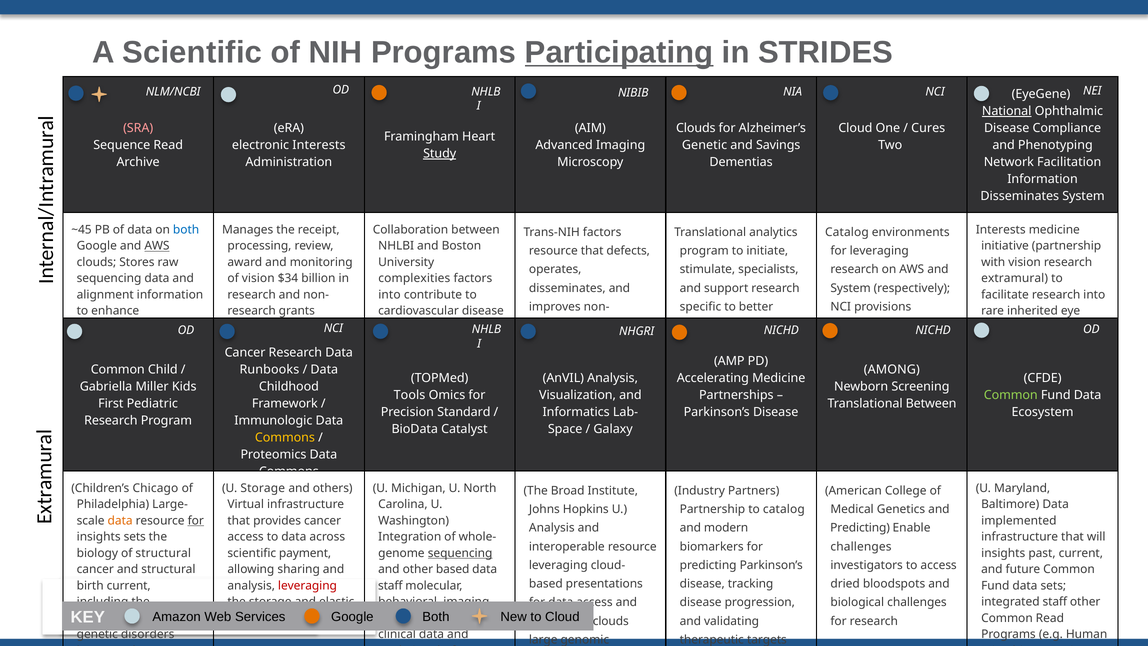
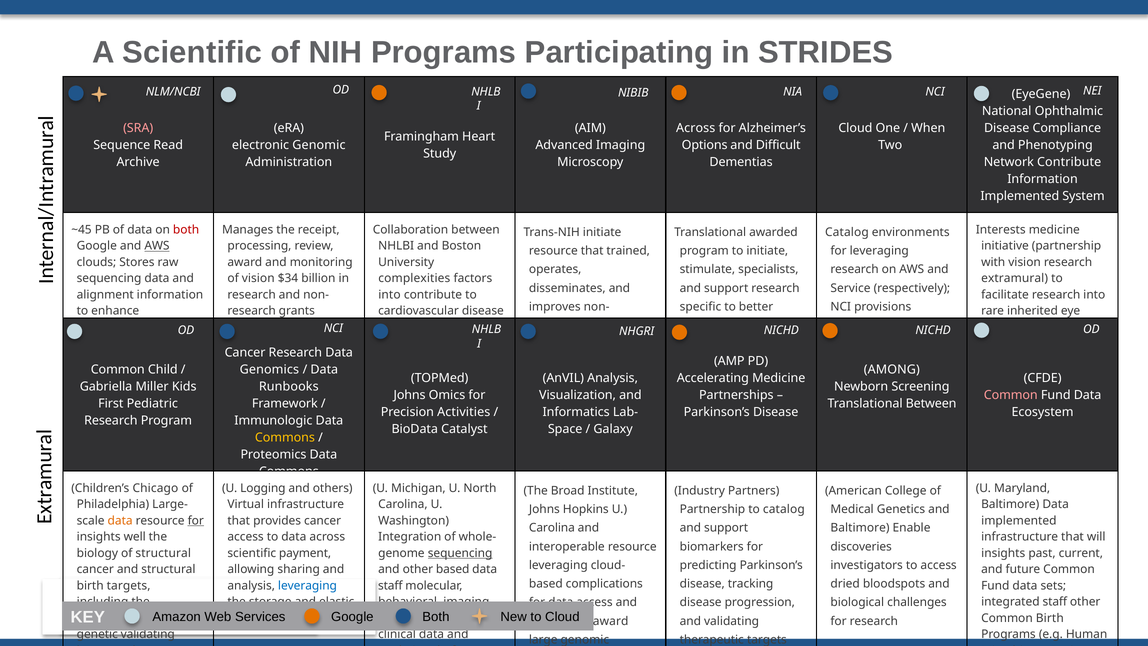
Participating underline: present -> none (619, 52)
National underline: present -> none (1007, 111)
Clouds: Clouds -> Across (696, 128)
Cures: Cures -> When (928, 128)
electronic Interests: Interests -> Genomic (319, 145)
Genetic: Genetic -> Options (705, 145)
Savings: Savings -> Difficult (778, 145)
Study underline: present -> none (440, 154)
Network Facilitation: Facilitation -> Contribute (1069, 162)
Disseminates: Disseminates -> Implemented (1020, 196)
both colour: blue -> red (186, 230)
Trans-NIH factors: factors -> initiate (602, 232)
Translational analytics: analytics -> awarded (773, 232)
defects: defects -> trained (628, 251)
System: System -> Service (851, 288)
Runbooks: Runbooks -> Genomics (269, 370)
Childhood: Childhood -> Runbooks (289, 387)
Tools: Tools -> Johns (410, 395)
Common colour: light green -> pink (1011, 395)
Standard: Standard -> Activities (464, 412)
U Storage: Storage -> Logging (263, 488)
Analysis: Analysis -> Carolina (552, 528)
modern: modern -> support (726, 528)
Predicting: Predicting -> Baltimore (860, 528)
insights sets: sets -> well (135, 537)
challenges: challenges -> discoveries (861, 546)
presentations: presentations -> complications (604, 584)
birth current: current -> targets (129, 585)
leveraging colour: red -> blue (307, 585)
Common Read: Read -> Birth (1050, 618)
clouds: clouds -> award (611, 621)
genetic disorders: disorders -> validating (148, 634)
